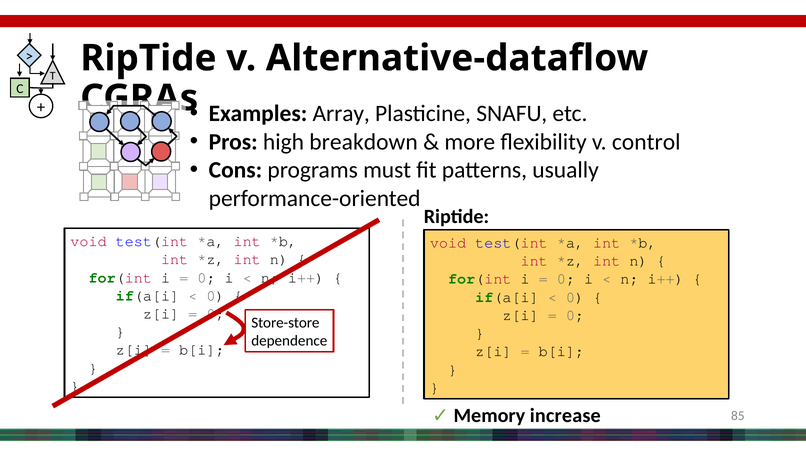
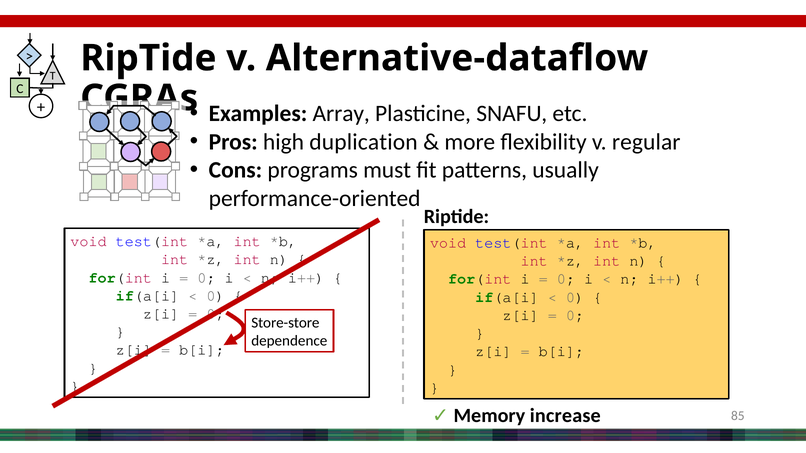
breakdown: breakdown -> duplication (364, 142)
control: control -> regular (646, 142)
